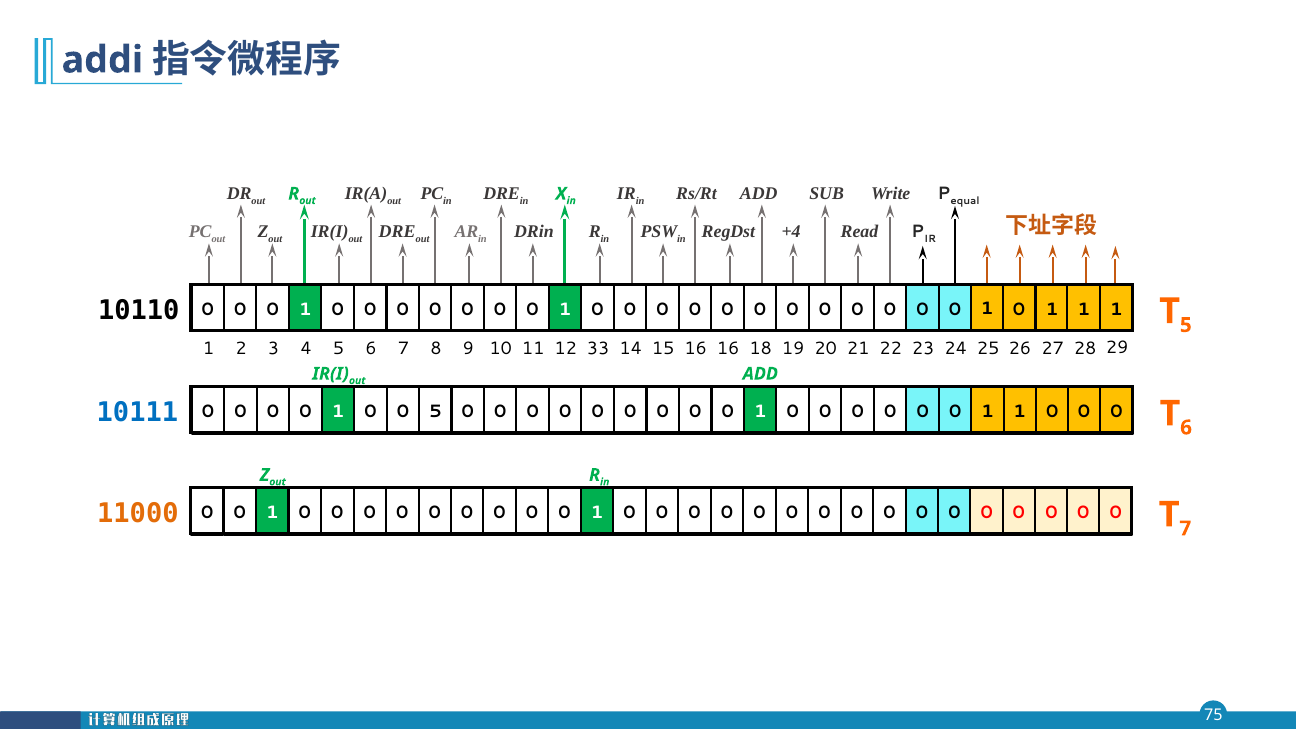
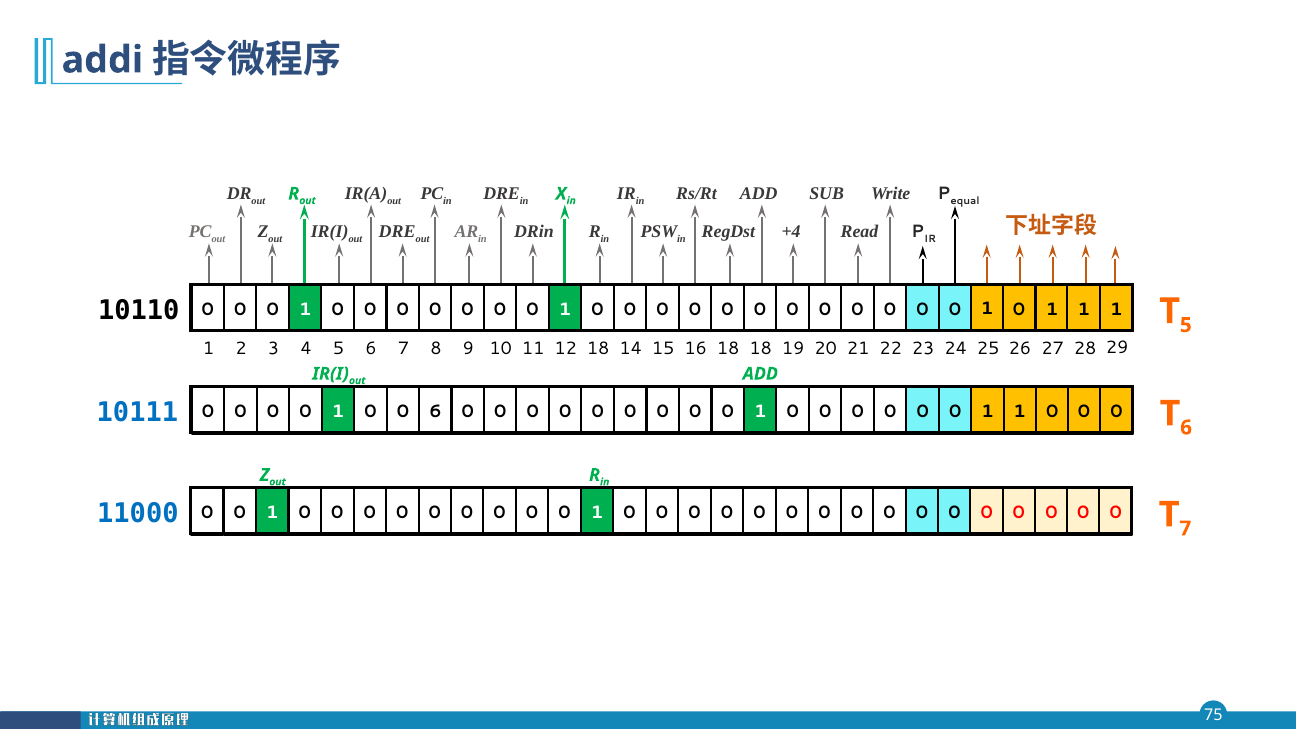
12 33: 33 -> 18 (598, 349)
16 16: 16 -> 18 (728, 349)
0 5: 5 -> 6 (436, 412)
11000 colour: orange -> blue (138, 514)
